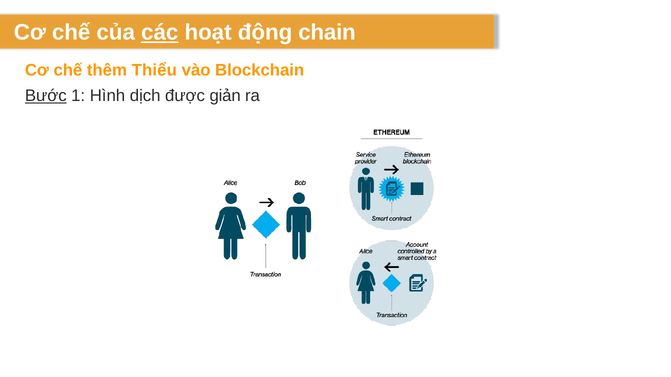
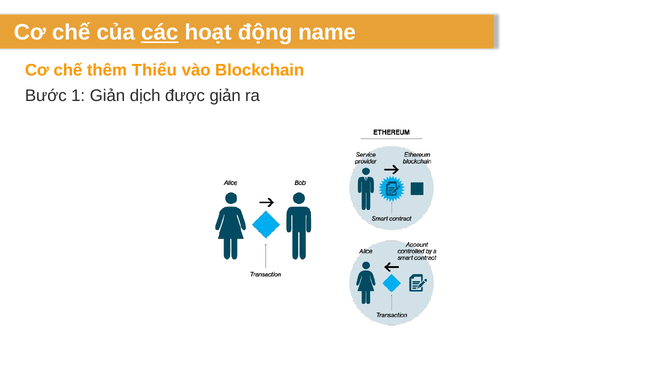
chain: chain -> name (327, 33)
Bước underline: present -> none (46, 96)
1 Hình: Hình -> Giản (107, 96)
